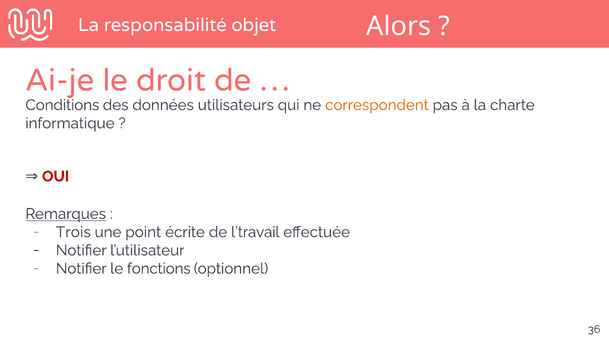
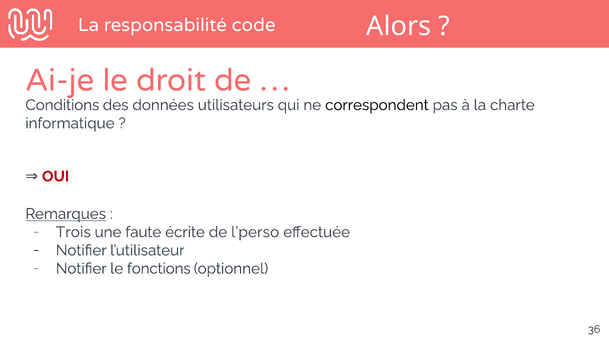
objet: objet -> code (254, 25)
correspondent colour: orange -> black (377, 105)
point: point -> faute (143, 233)
l’travail: l’travail -> l’perso (255, 233)
